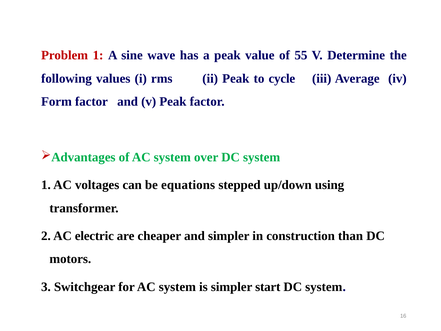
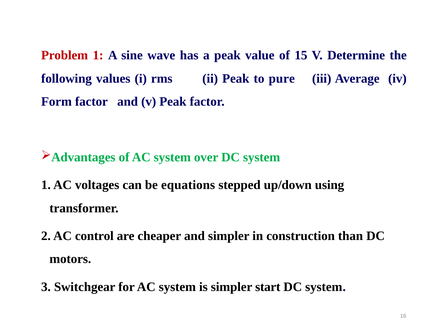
55: 55 -> 15 (301, 55)
cycle: cycle -> pure (282, 78)
electric: electric -> control (94, 236)
